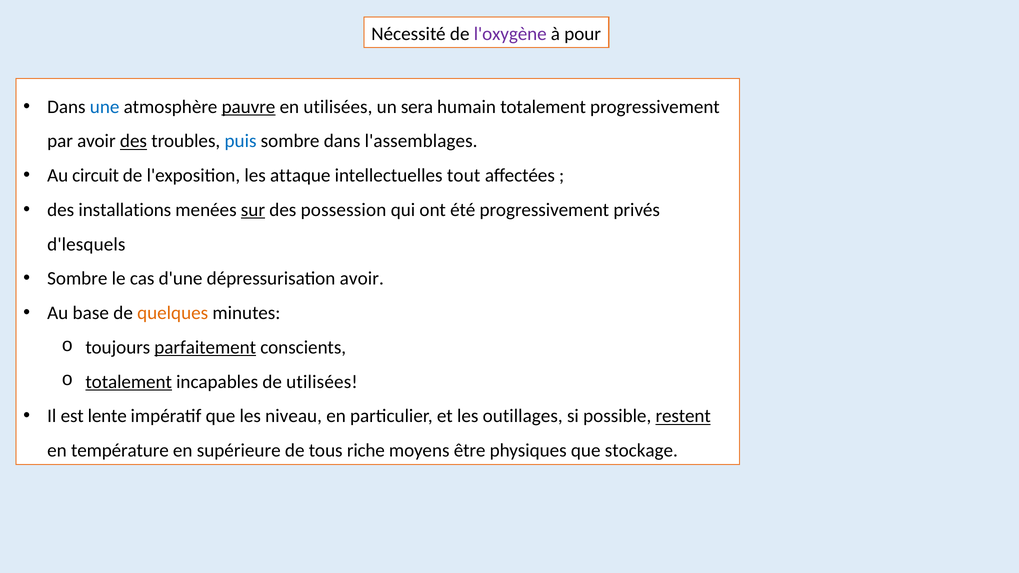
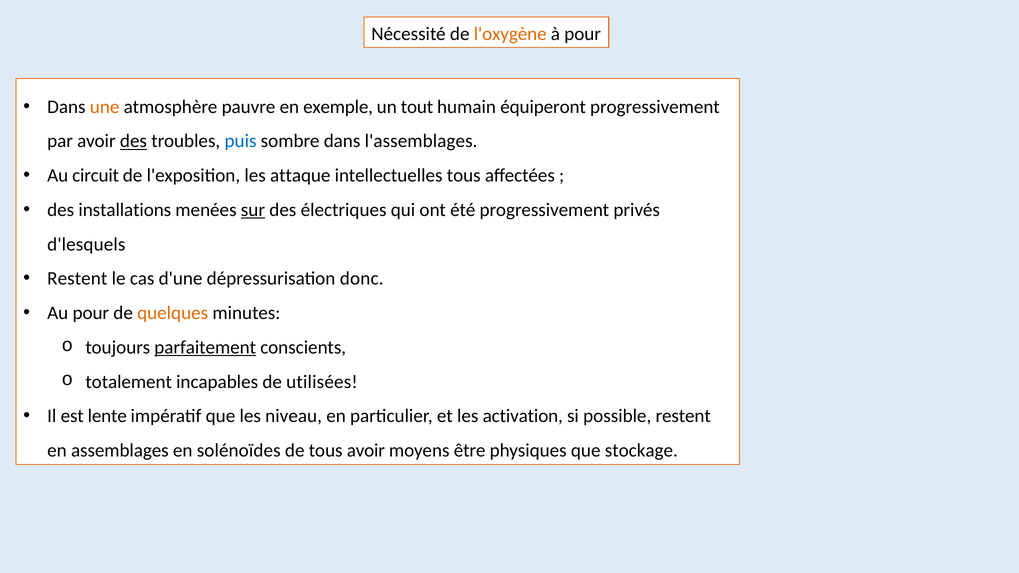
l'oxygène colour: purple -> orange (510, 34)
une colour: blue -> orange (105, 107)
pauvre underline: present -> none (248, 107)
en utilisées: utilisées -> exemple (338, 107)
sera: sera -> tout (417, 107)
humain totalement: totalement -> équiperont (543, 107)
intellectuelles tout: tout -> tous (464, 176)
possession: possession -> électriques (344, 210)
Sombre: Sombre -> Restent (77, 279)
dépressurisation avoir: avoir -> donc (362, 279)
Au base: base -> pour (91, 313)
totalement underline: present -> none (129, 382)
outillages: outillages -> activation (523, 416)
restent underline: present -> none (683, 416)
température: température -> assemblages (120, 451)
supérieure: supérieure -> solénoïdes (239, 451)
tous riche: riche -> avoir (366, 451)
